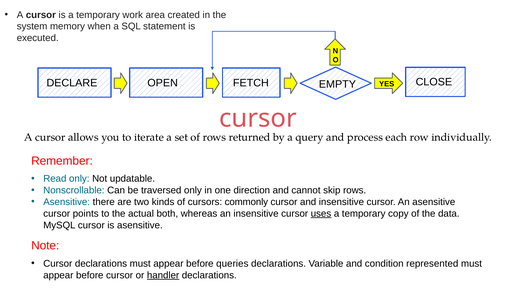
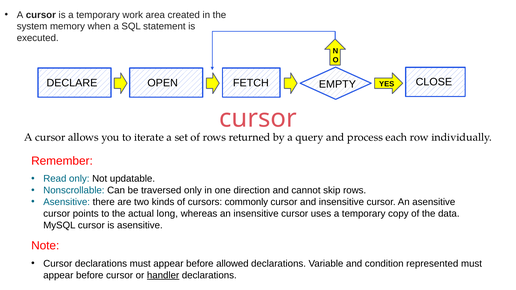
both: both -> long (167, 214)
uses underline: present -> none (321, 214)
queries: queries -> allowed (232, 264)
